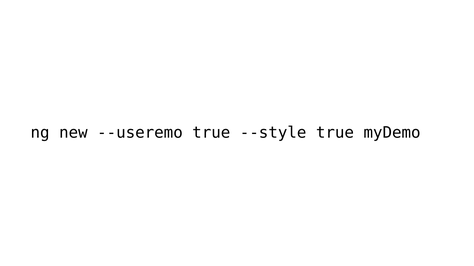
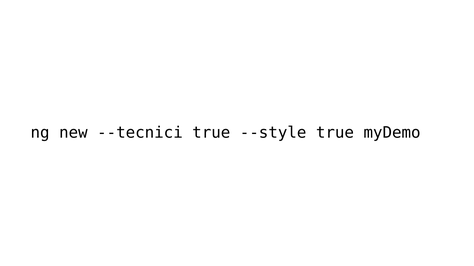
--useremo: --useremo -> --tecnici (140, 133)
